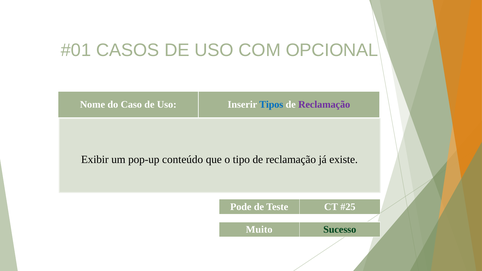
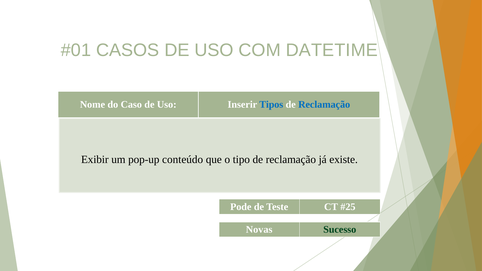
OPCIONAL: OPCIONAL -> DATETIME (332, 50)
Reclamação colour: purple -> blue (324, 105)
Muito: Muito -> Novas (259, 230)
